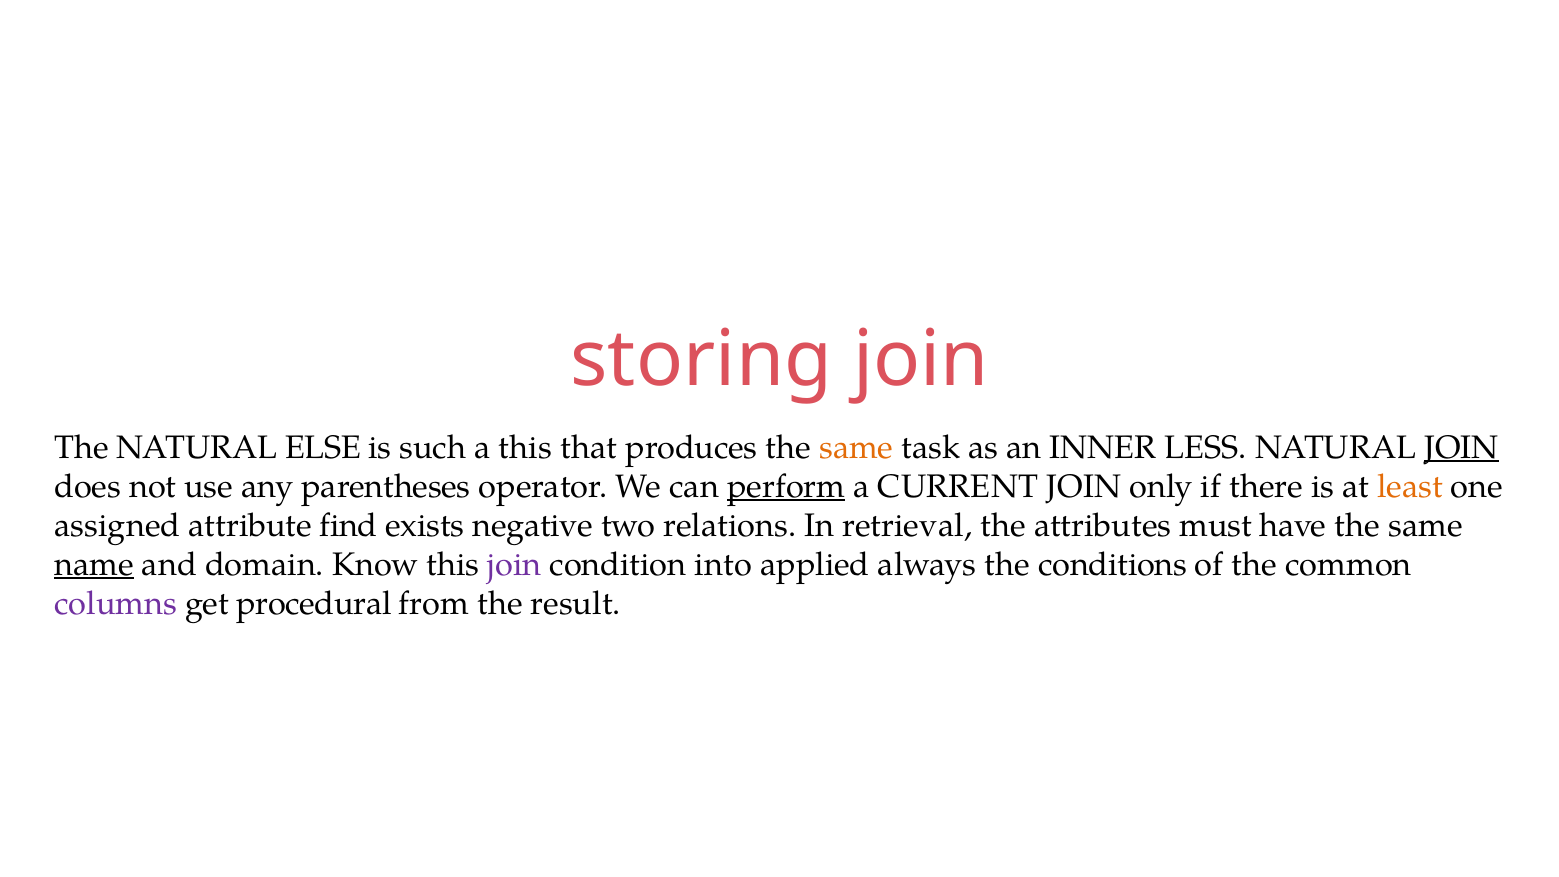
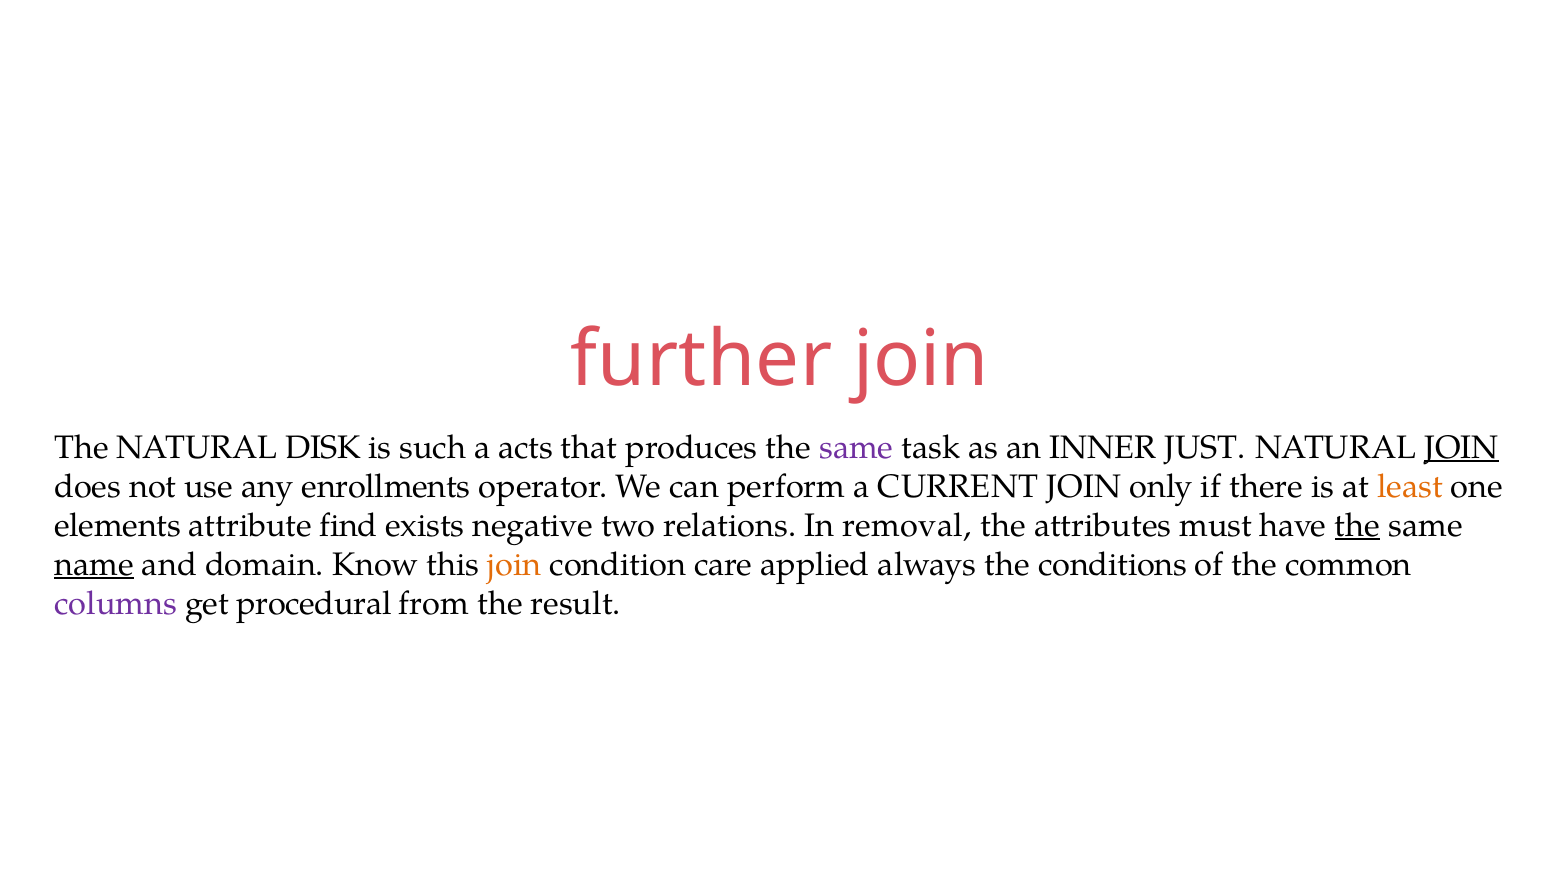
storing: storing -> further (701, 360)
ELSE: ELSE -> DISK (323, 447)
a this: this -> acts (526, 447)
same colour: orange -> purple (856, 447)
LESS: LESS -> JUST (1205, 447)
parentheses: parentheses -> enrollments (386, 486)
perform underline: present -> none (786, 486)
assigned: assigned -> elements (118, 525)
retrieval: retrieval -> removal (907, 525)
the underline: none -> present (1357, 525)
join colour: purple -> orange (514, 564)
into: into -> care (723, 564)
